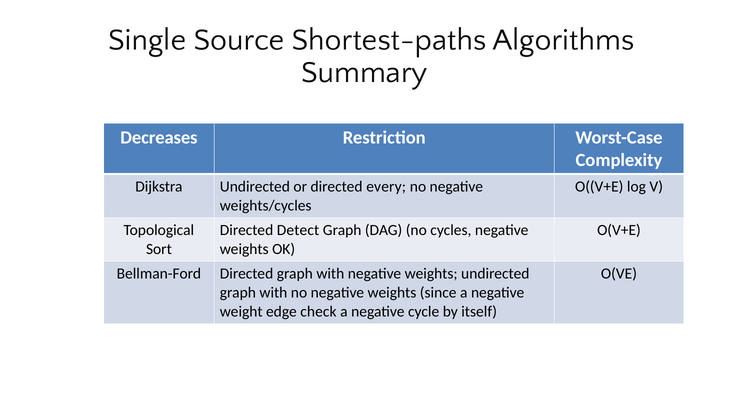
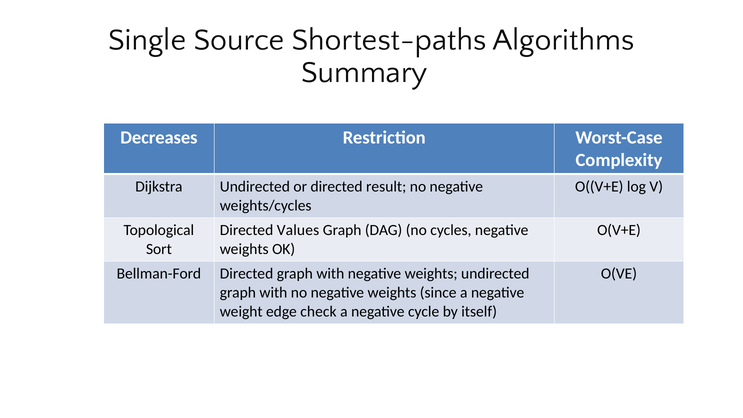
every: every -> result (386, 187)
Detect: Detect -> Values (298, 230)
